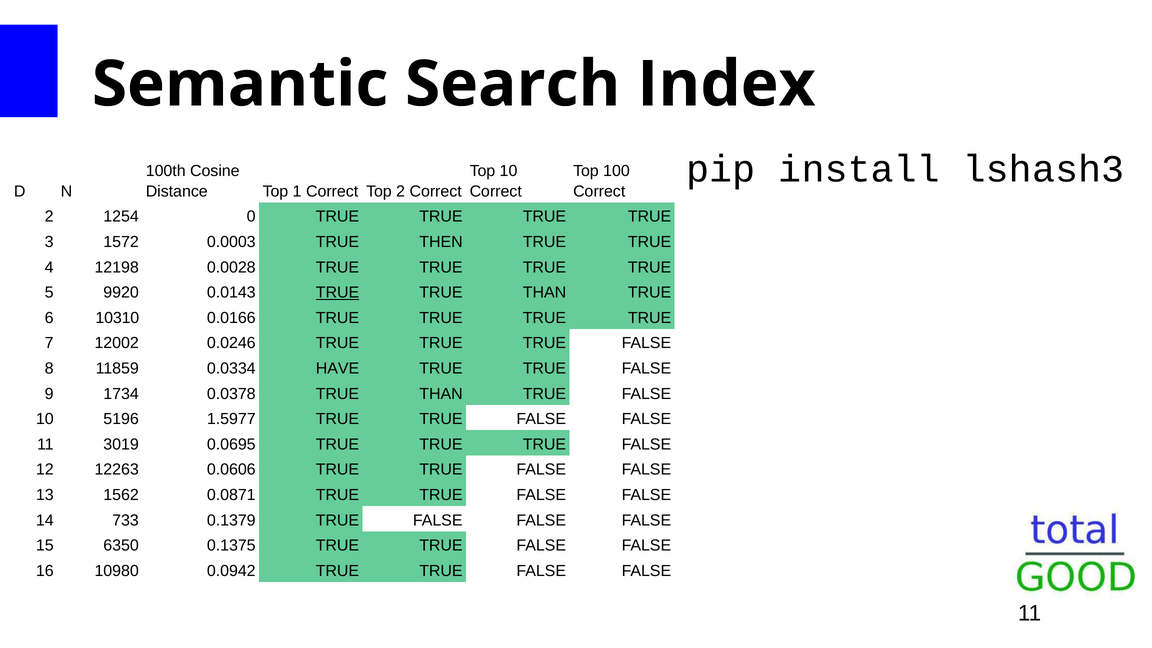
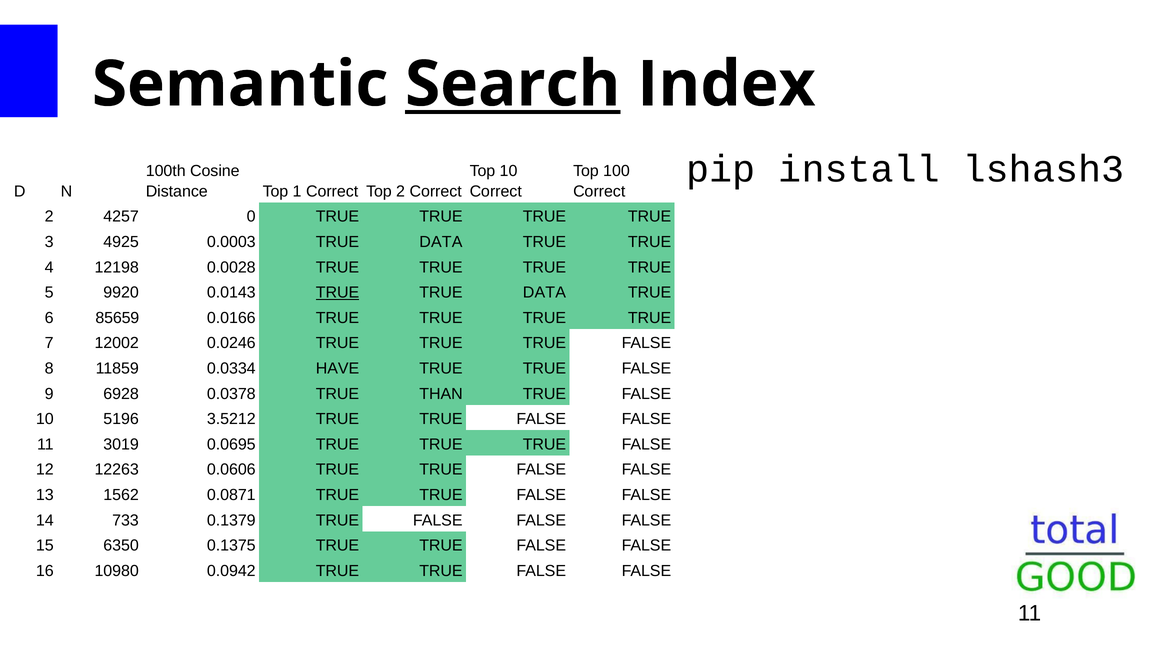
Search underline: none -> present (513, 84)
1254: 1254 -> 4257 (121, 217)
1572: 1572 -> 4925 (121, 242)
0.0003 TRUE THEN: THEN -> DATA (441, 242)
THAN: THAN -> DATA (544, 293)
10310: 10310 -> 85659 (117, 318)
1734: 1734 -> 6928 (121, 394)
1.5977: 1.5977 -> 3.5212 (231, 419)
